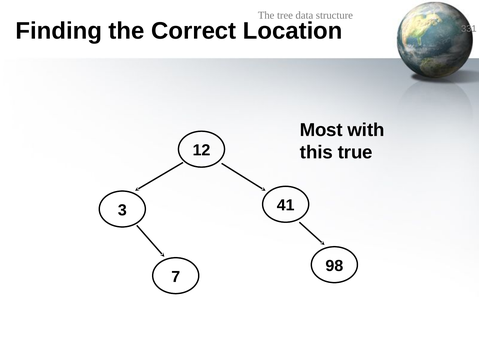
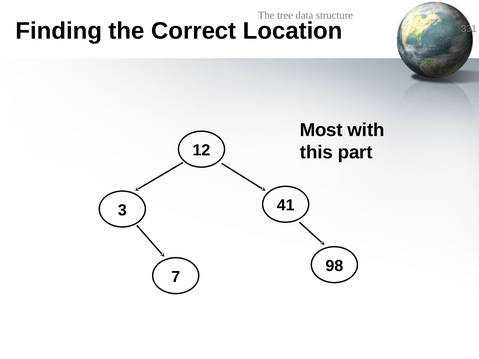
true: true -> part (355, 153)
